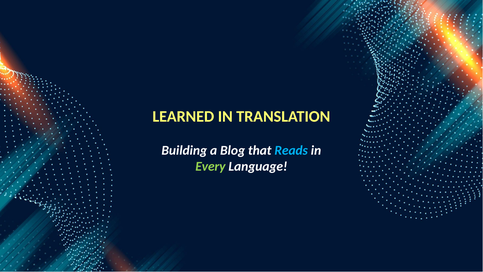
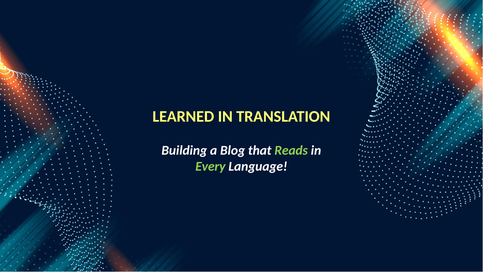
Reads colour: light blue -> light green (291, 150)
